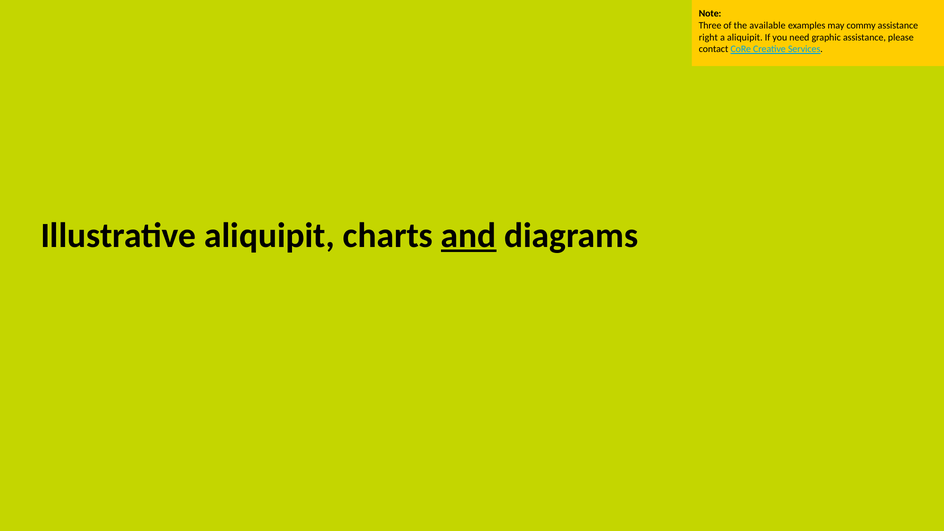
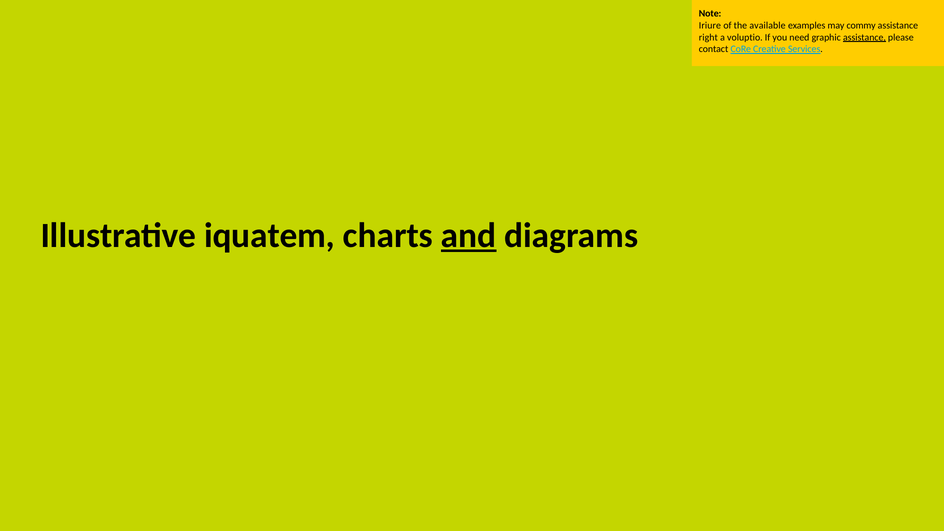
Three: Three -> Iriure (710, 25)
a aliquipit: aliquipit -> voluptio (745, 37)
assistance underline: none -> present (864, 37)
Illustrative aliquipit: aliquipit -> iquatem (270, 236)
